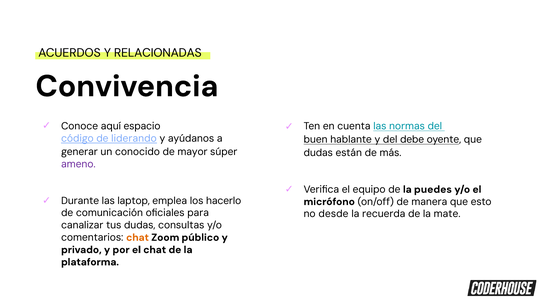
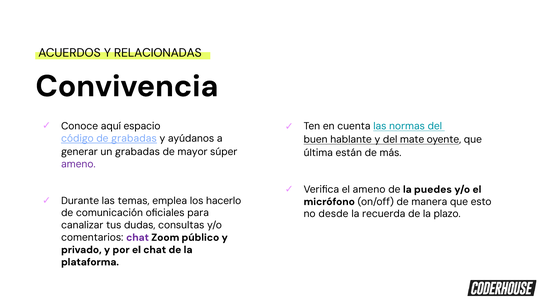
de liderando: liderando -> grabadas (134, 139)
debe: debe -> mate (412, 140)
un conocido: conocido -> grabadas (137, 152)
dudas: dudas -> última (318, 153)
el equipo: equipo -> ameno (369, 190)
laptop: laptop -> temas (134, 201)
mate: mate -> plazo (447, 214)
chat colour: orange -> purple (138, 238)
